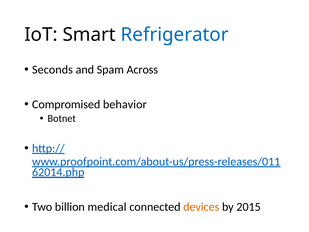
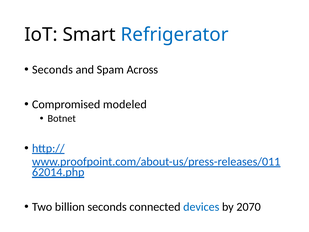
behavior: behavior -> modeled (125, 104)
billion medical: medical -> seconds (107, 207)
devices colour: orange -> blue (201, 207)
2015: 2015 -> 2070 (249, 207)
